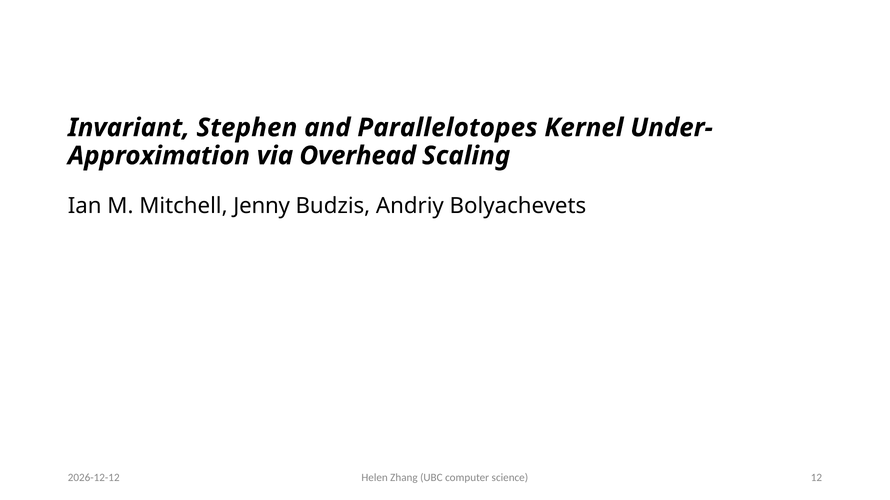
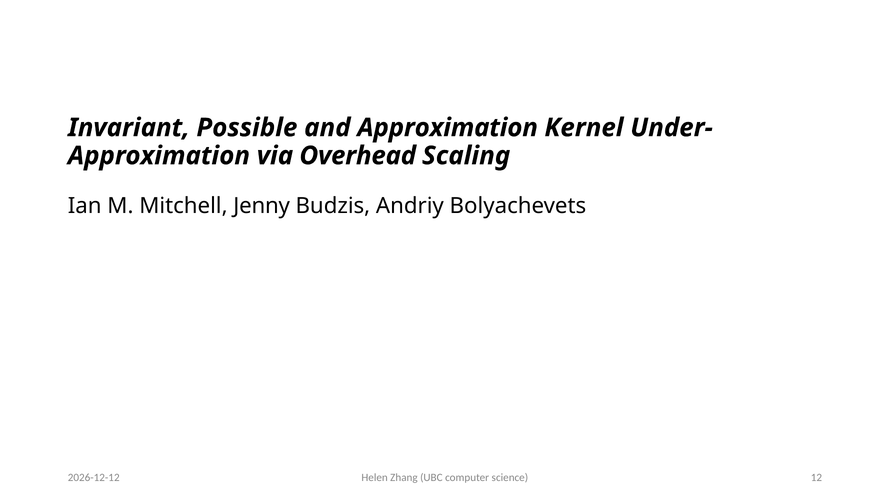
Stephen: Stephen -> Possible (247, 128)
and Parallelotopes: Parallelotopes -> Approximation (448, 128)
